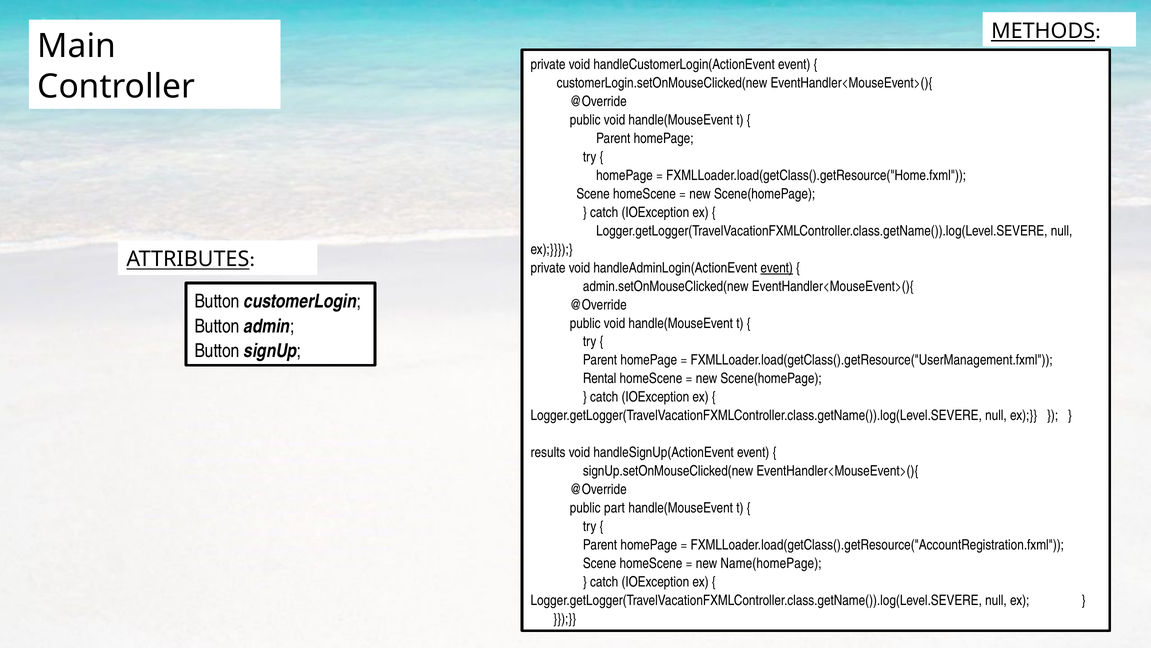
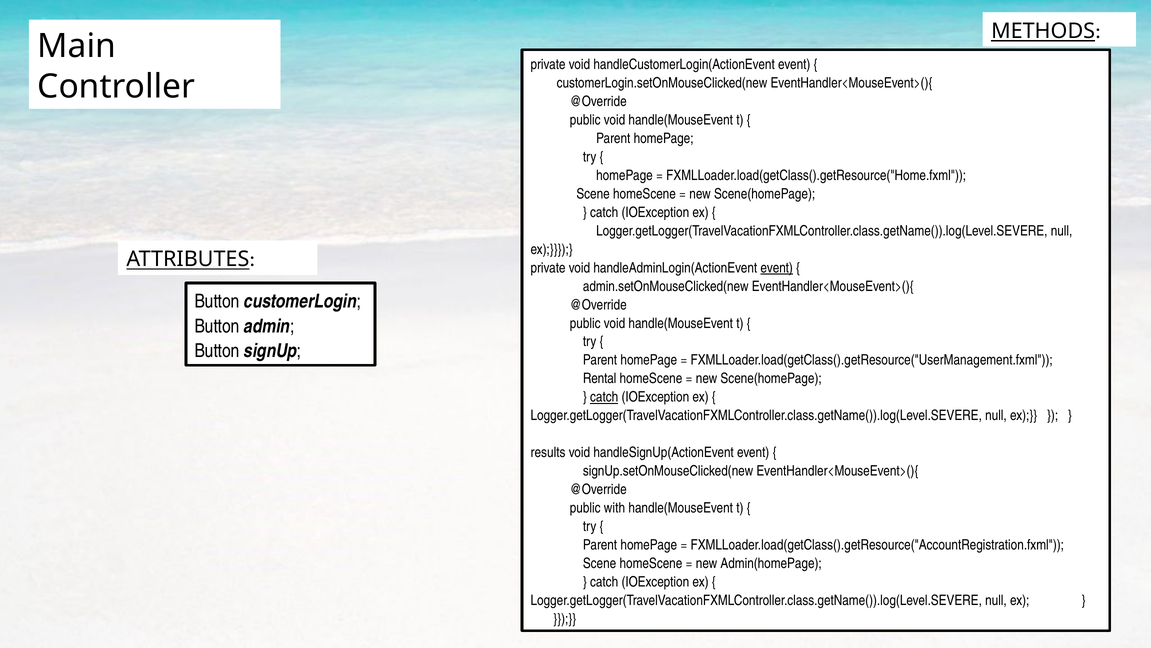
catch underline: none -> present (604, 397)
part: part -> with (614, 508)
Name(homePage: Name(homePage -> Admin(homePage (771, 563)
